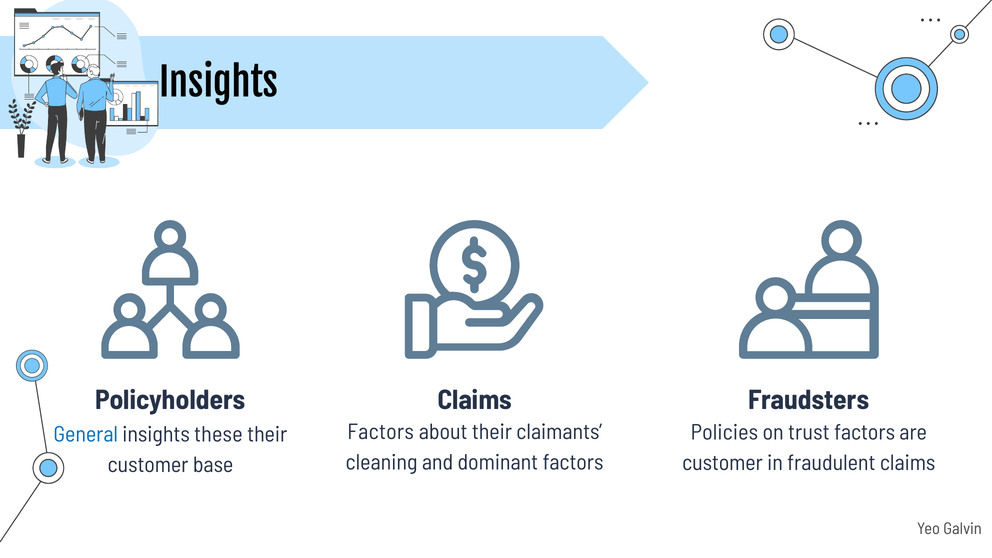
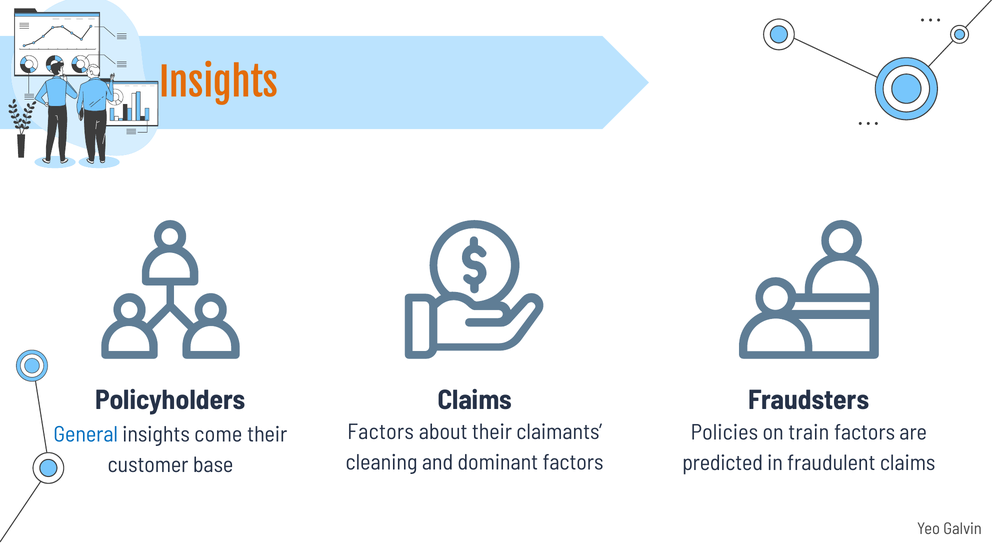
Insights colour: black -> orange (219, 84)
trust: trust -> train (809, 432)
these: these -> come (218, 435)
customer: customer -> predicted (723, 463)
